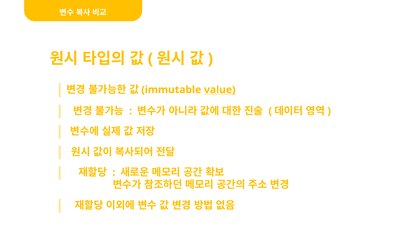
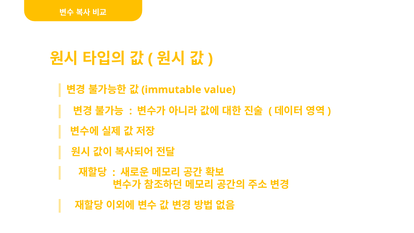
value underline: present -> none (220, 90)
